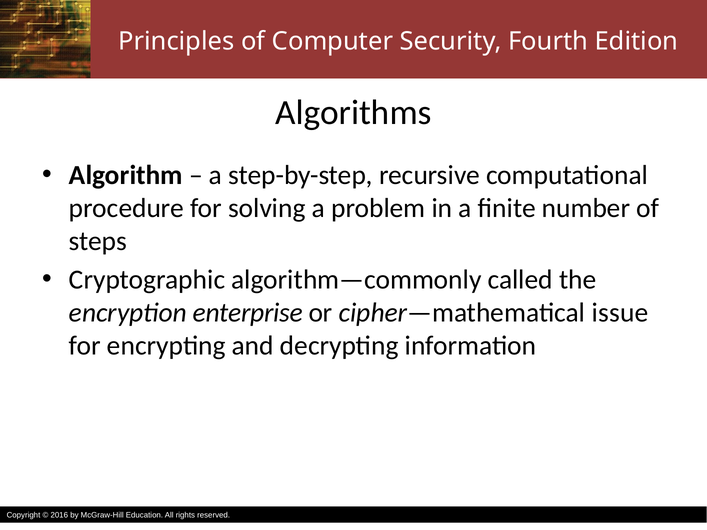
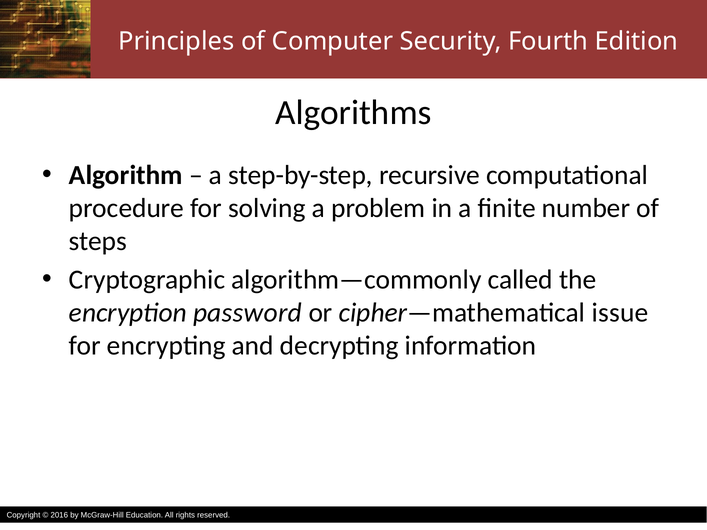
enterprise: enterprise -> password (248, 313)
